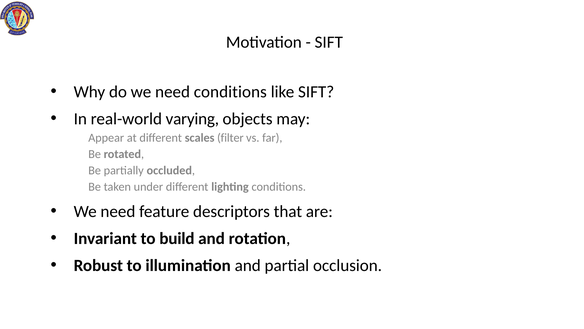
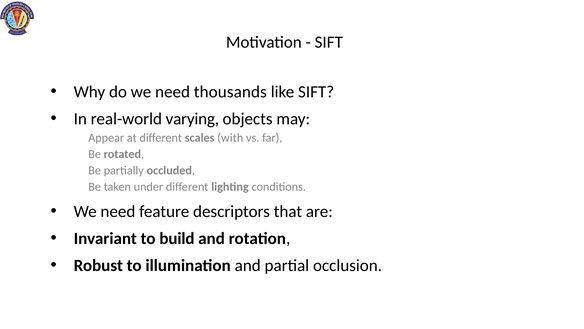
need conditions: conditions -> thousands (230, 92)
filter: filter -> with (230, 138)
